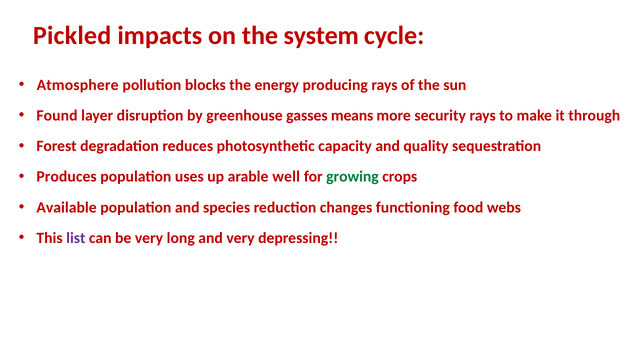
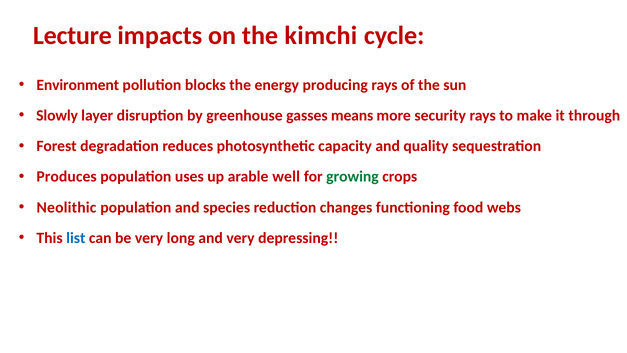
Pickled: Pickled -> Lecture (72, 36)
system: system -> kimchi (321, 36)
Atmosphere: Atmosphere -> Environment (78, 85)
Found: Found -> Slowly (57, 116)
Available: Available -> Neolithic (67, 207)
list colour: purple -> blue (76, 238)
